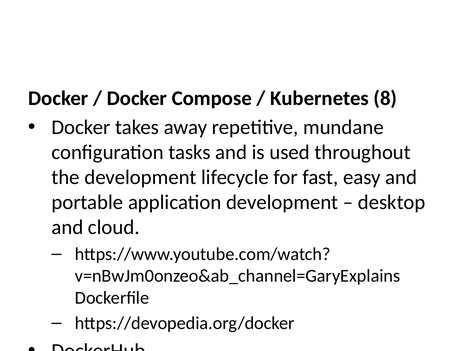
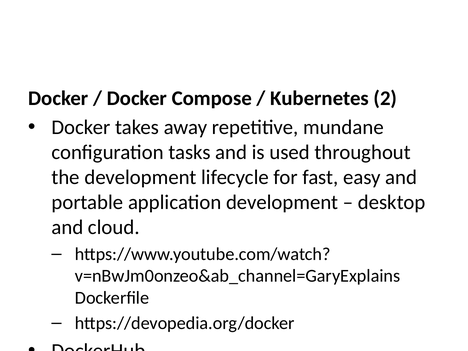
8: 8 -> 2 (385, 98)
